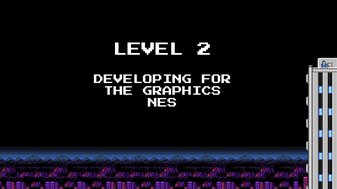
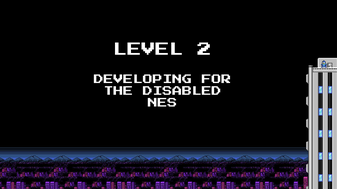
GRAPHICS: GRAPHICS -> DISABLED (182, 93)
